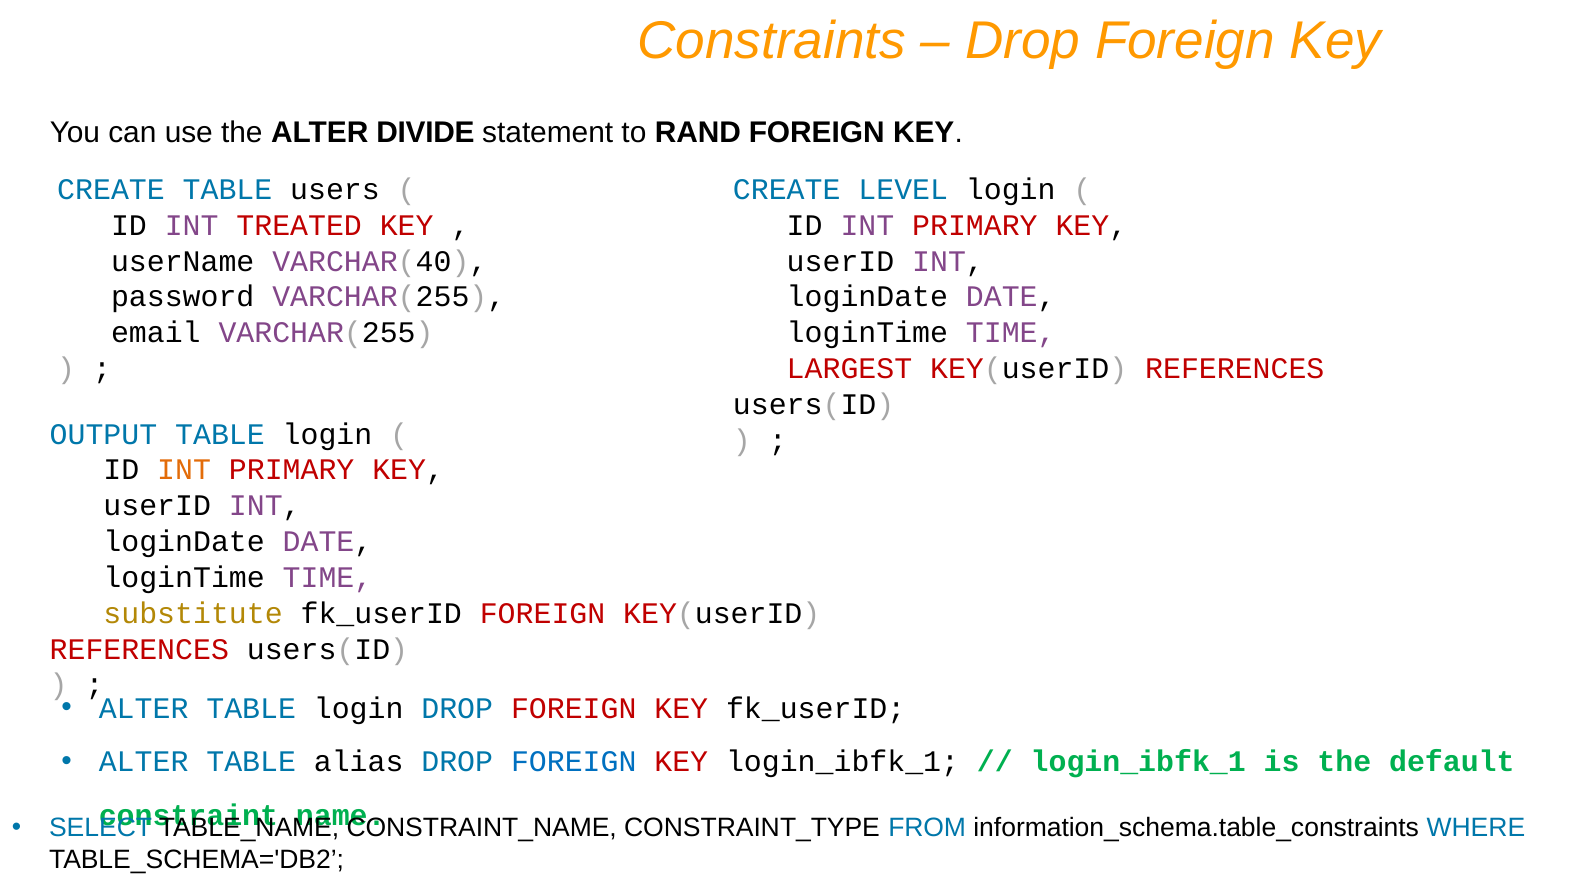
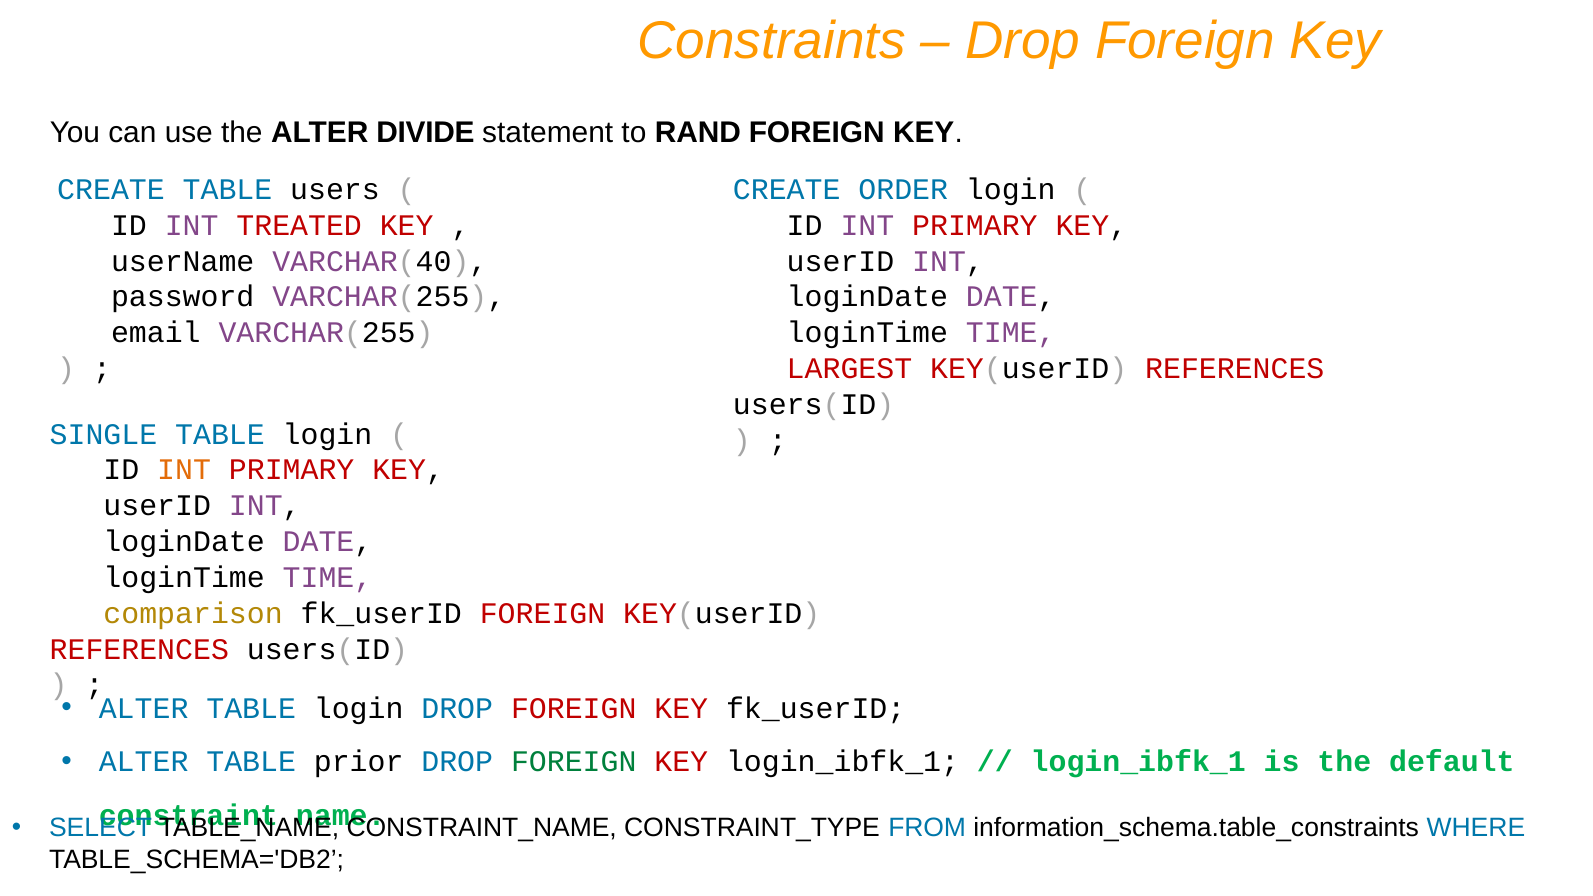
LEVEL: LEVEL -> ORDER (903, 190)
OUTPUT: OUTPUT -> SINGLE (103, 434)
substitute: substitute -> comparison (193, 613)
alias: alias -> prior (359, 762)
FOREIGN colour: blue -> green (574, 762)
